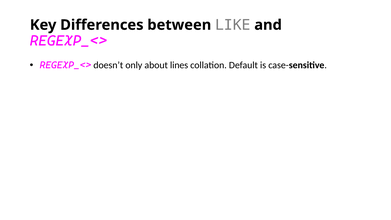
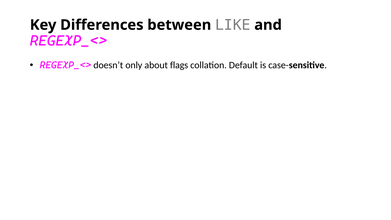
lines: lines -> flags (179, 65)
